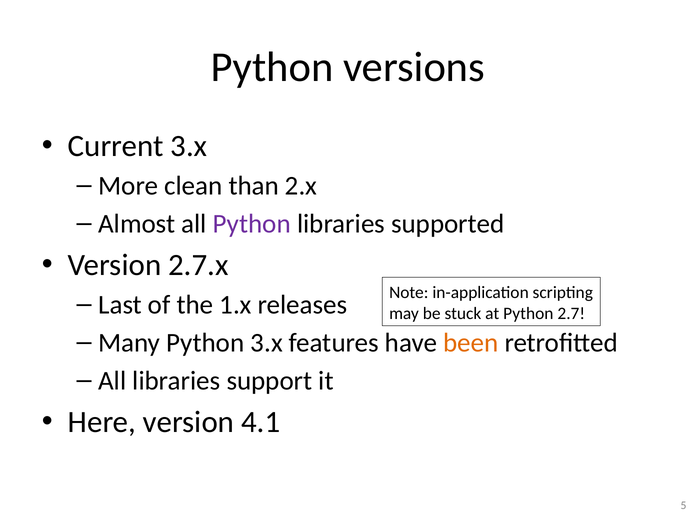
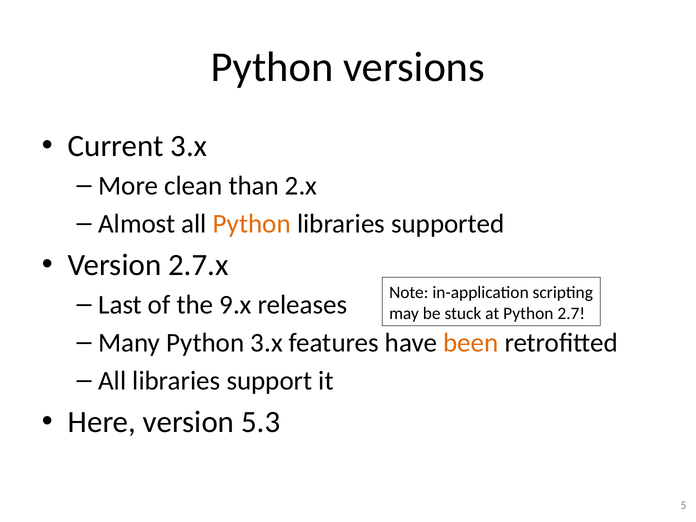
Python colour: purple -> orange (252, 224)
1.x: 1.x -> 9.x (235, 305)
4.1: 4.1 -> 5.3 (261, 422)
